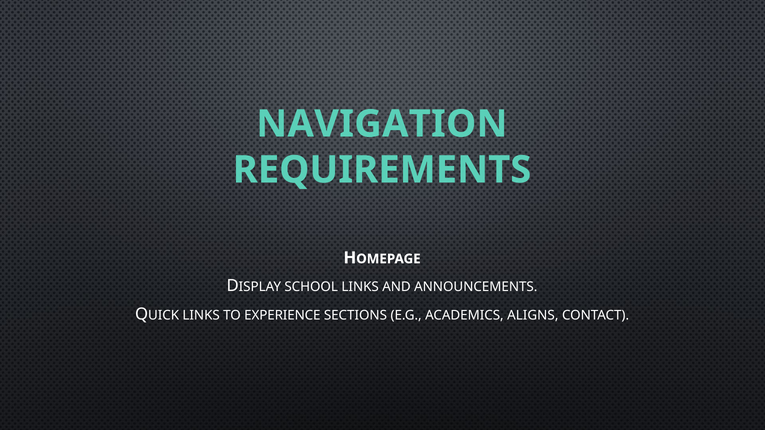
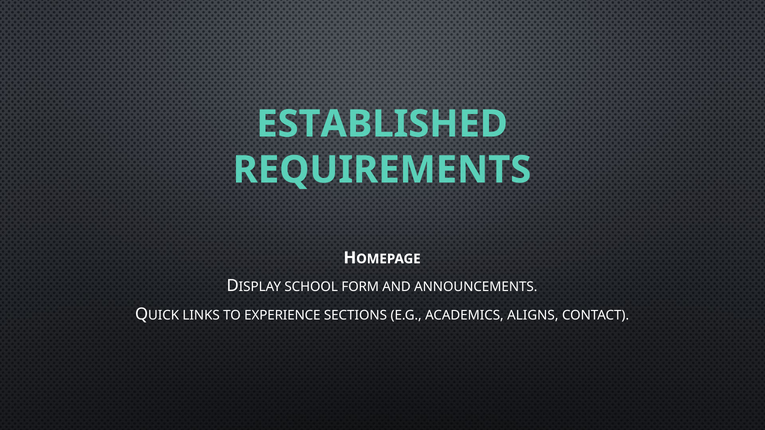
NAVIGATION: NAVIGATION -> ESTABLISHED (382, 124)
SCHOOL LINKS: LINKS -> FORM (360, 287)
